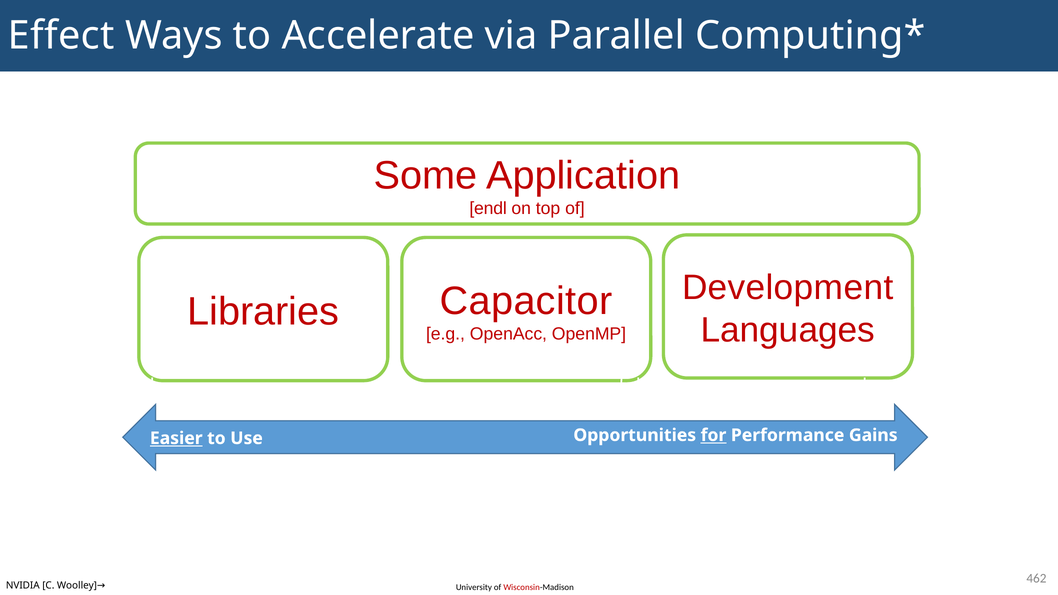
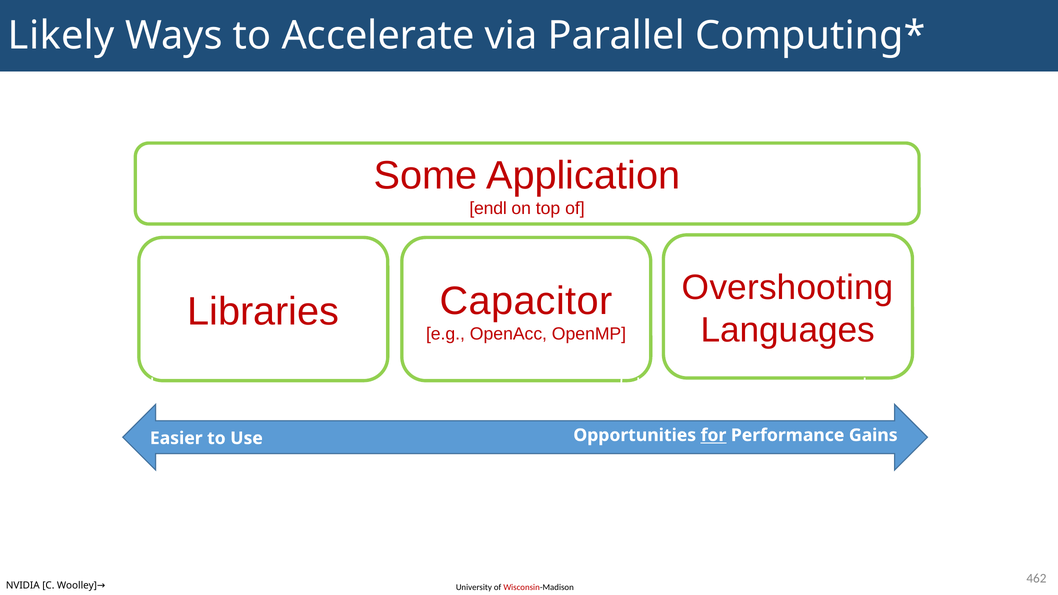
Effect: Effect -> Likely (61, 35)
Development: Development -> Overshooting (788, 288)
Easier underline: present -> none (176, 438)
